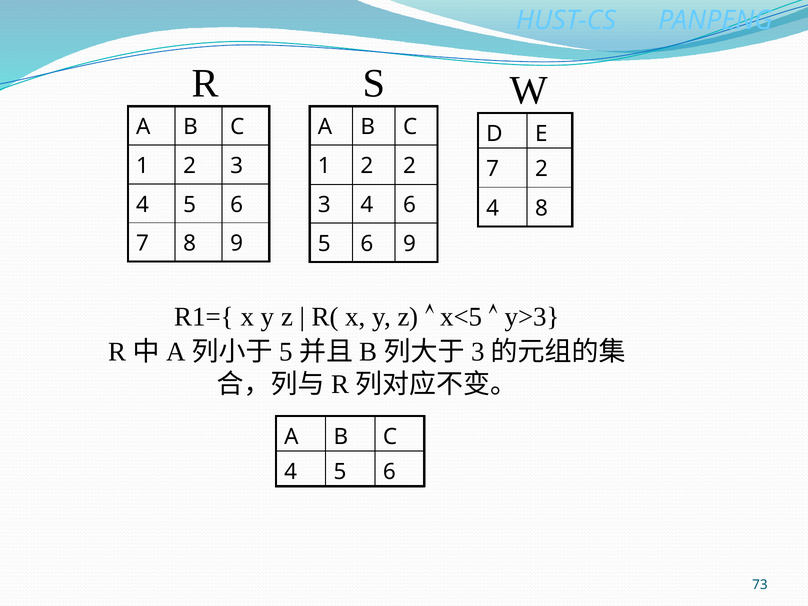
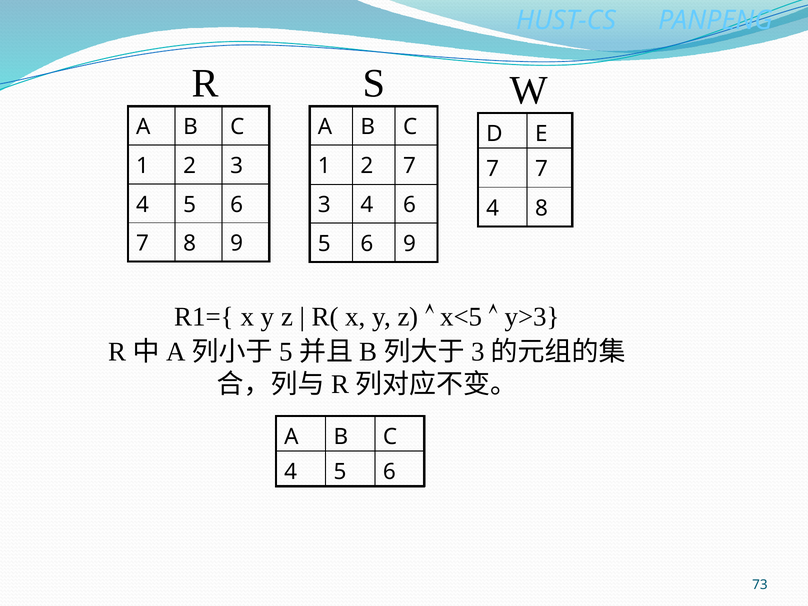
2 2: 2 -> 7 (410, 166)
7 2: 2 -> 7 (541, 169)
